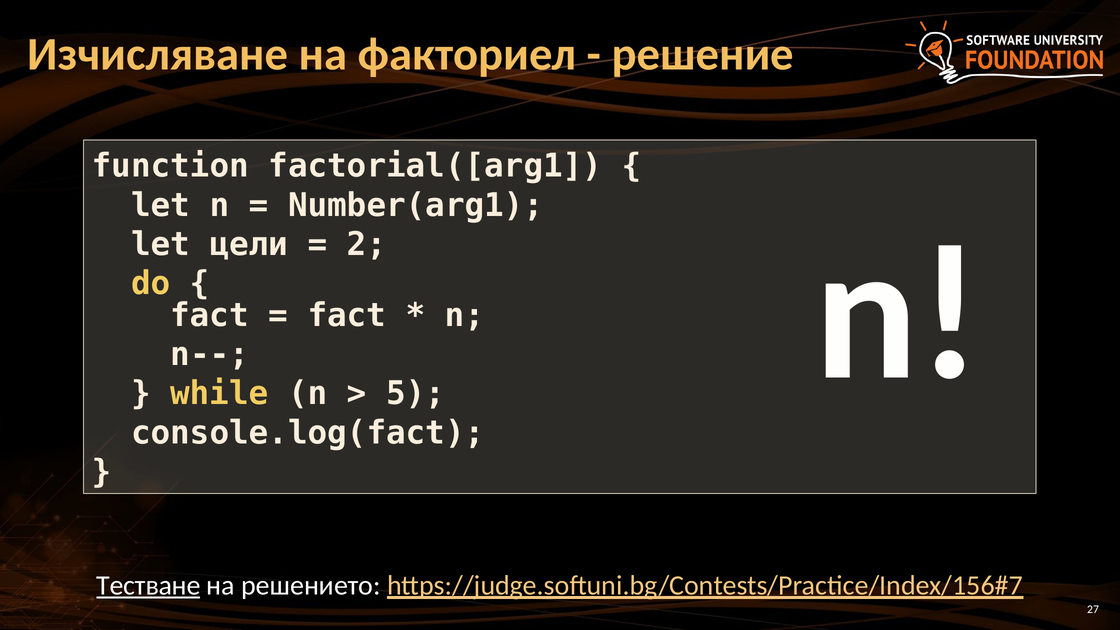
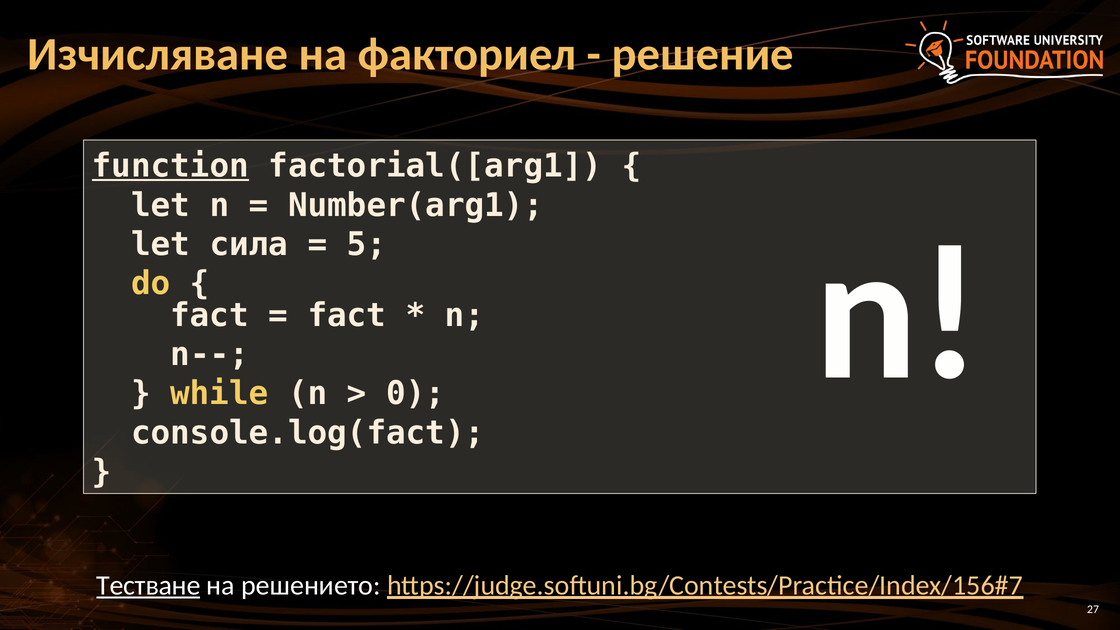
function underline: none -> present (170, 166)
цели: цели -> сила (249, 245)
2: 2 -> 5 (367, 245)
5: 5 -> 0 (416, 394)
